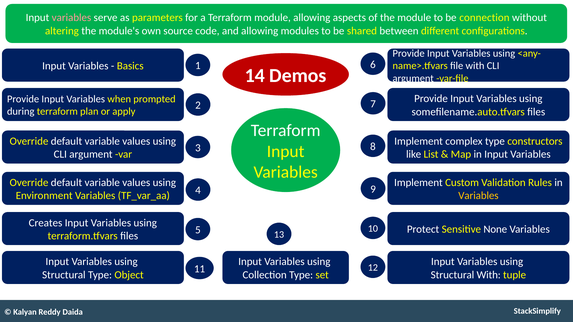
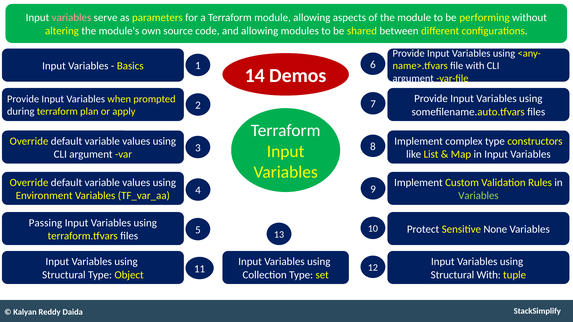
connection: connection -> performing (484, 18)
Variables colour: yellow -> light green (478, 196)
Creates: Creates -> Passing (45, 223)
